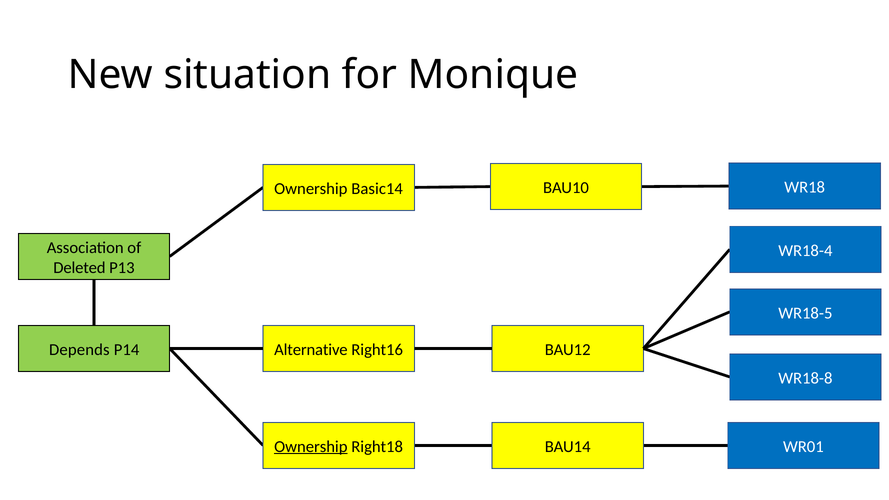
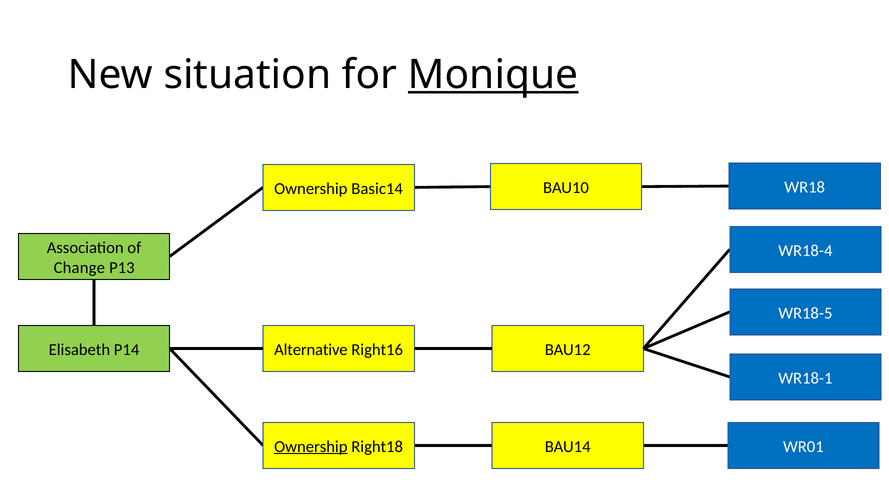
Monique underline: none -> present (493, 75)
Deleted: Deleted -> Change (79, 268)
Depends: Depends -> Elisabeth (79, 350)
WR18-8: WR18-8 -> WR18-1 (805, 378)
